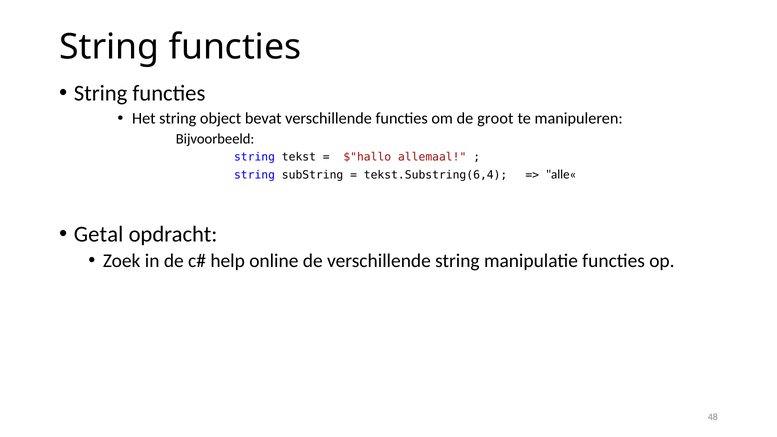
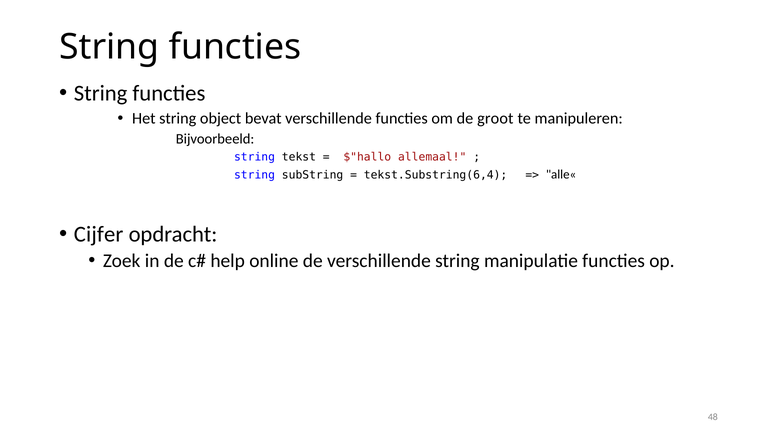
Getal: Getal -> Cijfer (99, 234)
